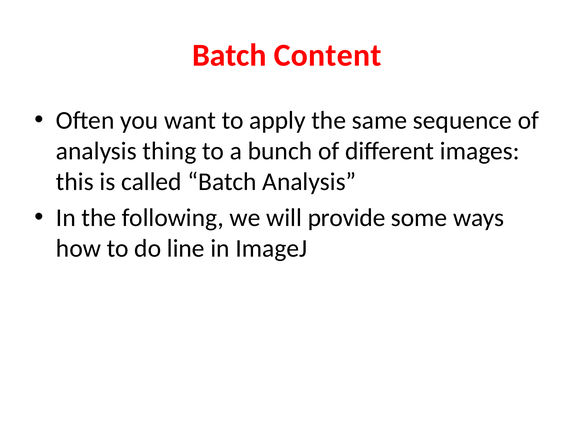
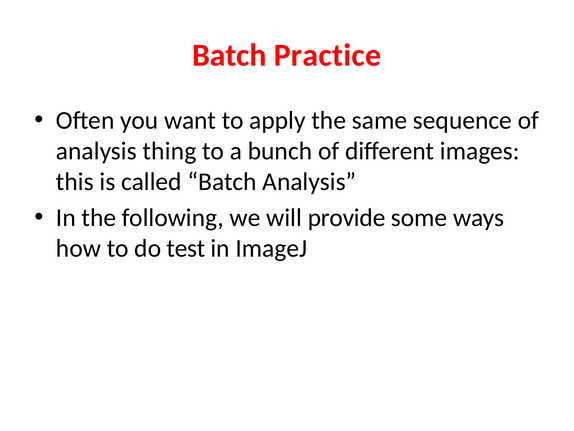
Content: Content -> Practice (327, 55)
line: line -> test (186, 248)
